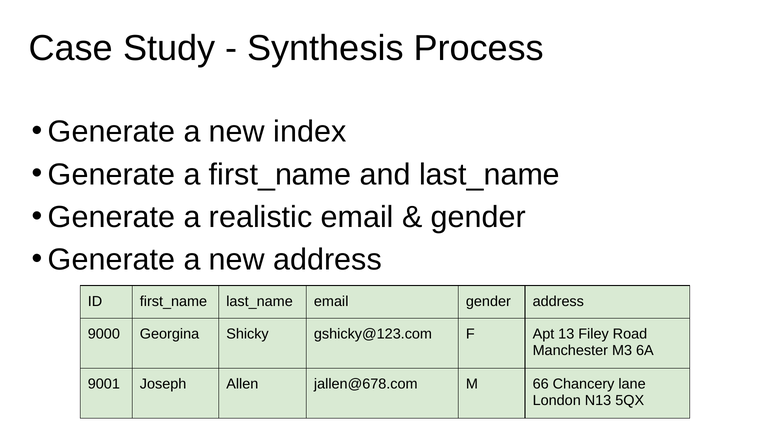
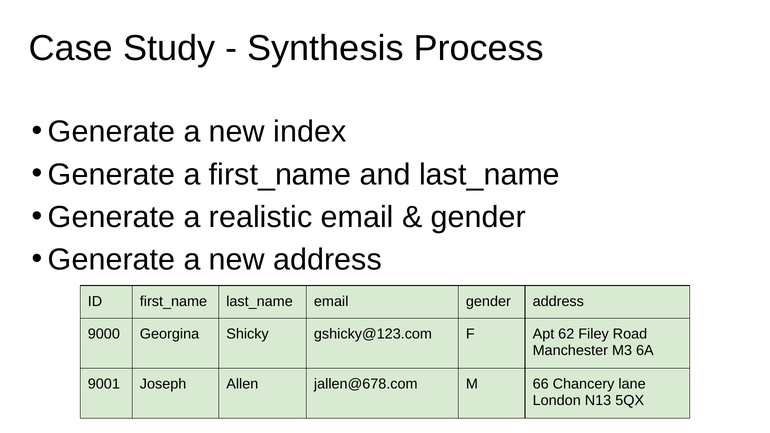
13: 13 -> 62 (566, 334)
